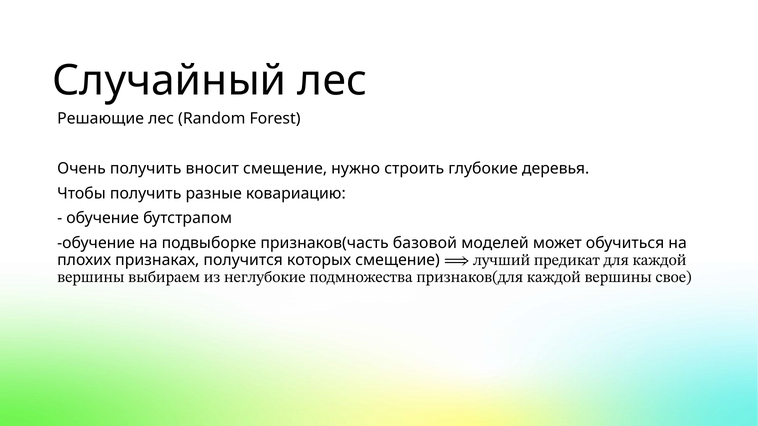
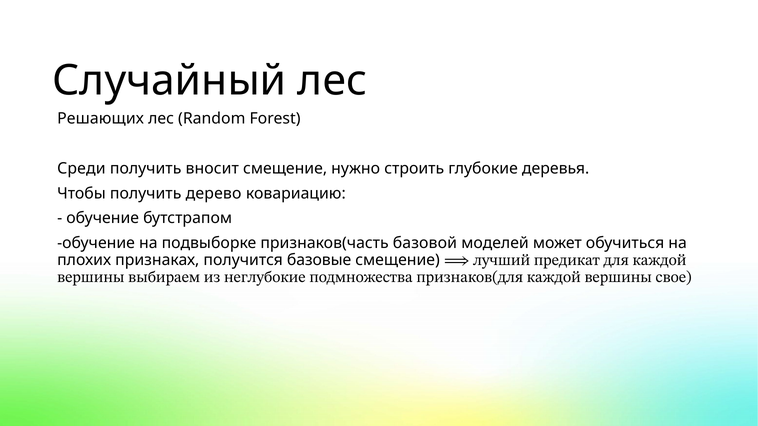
Решающие: Решающие -> Решающих (101, 119)
Очень: Очень -> Среди (81, 169)
разные: разные -> дерево (214, 193)
которых: которых -> базовые (319, 260)
